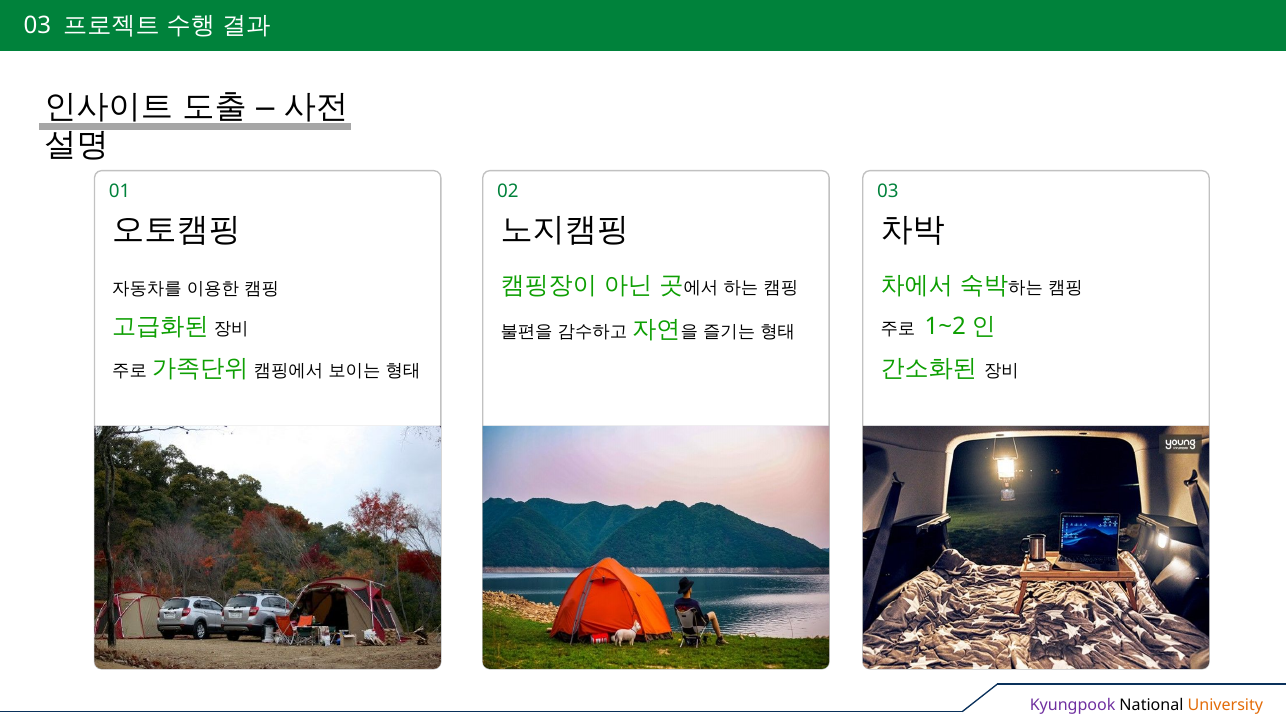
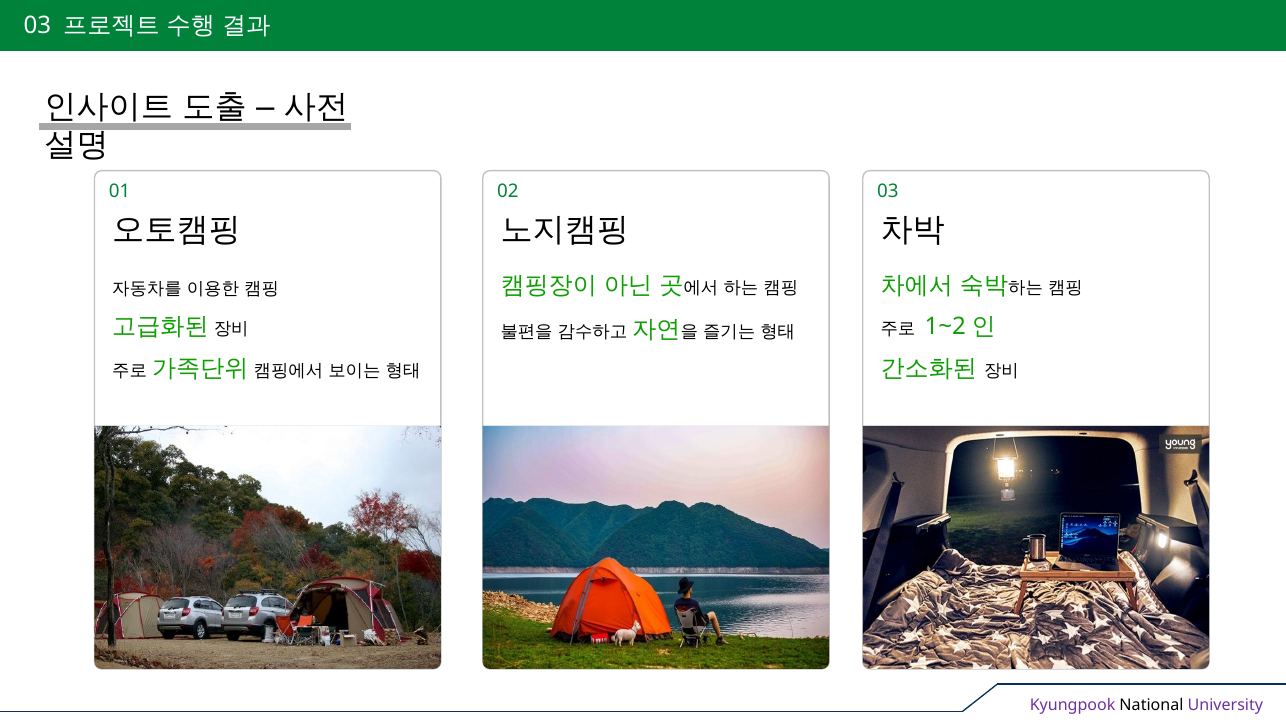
University colour: orange -> purple (1225, 705)
